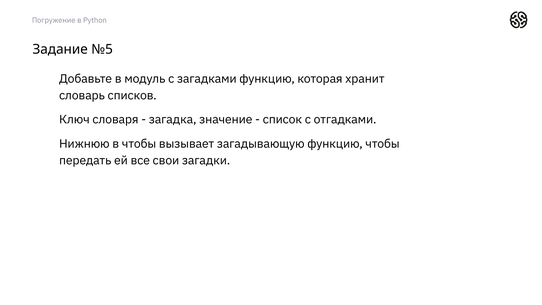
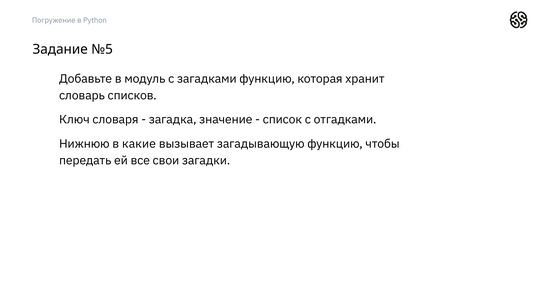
в чтобы: чтобы -> какие (139, 144)
